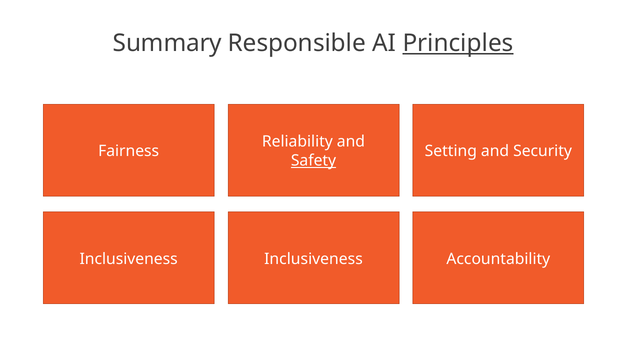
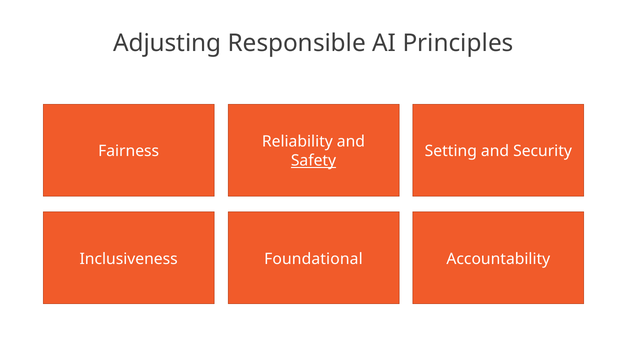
Summary: Summary -> Adjusting (167, 43)
Principles underline: present -> none (458, 43)
Inclusiveness: Inclusiveness -> Foundational (313, 259)
